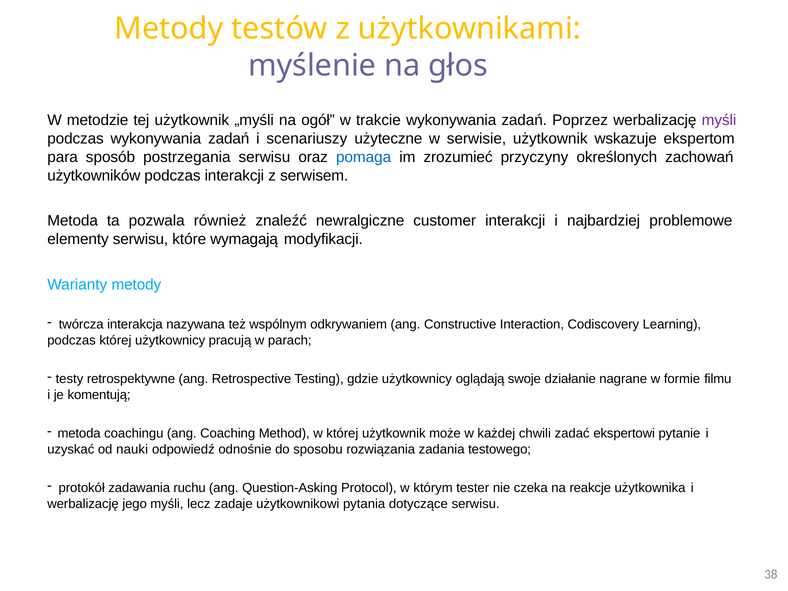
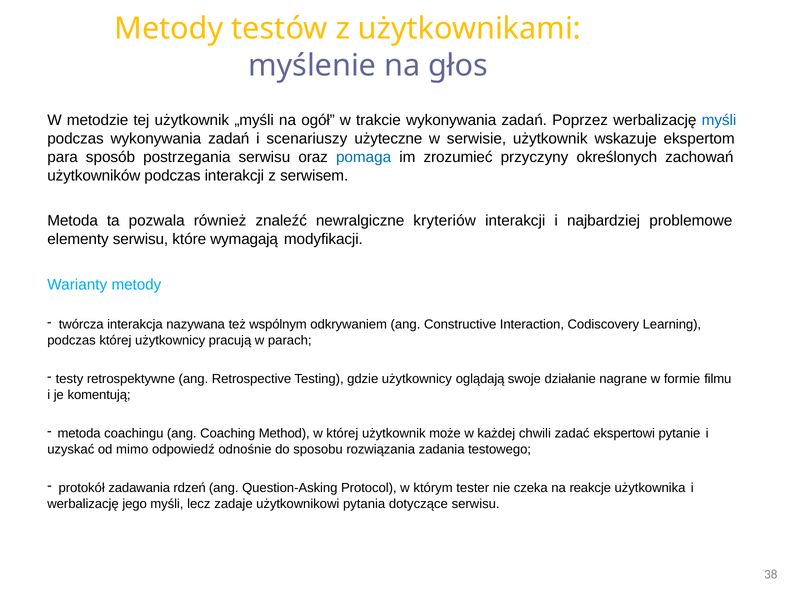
myśli colour: purple -> blue (719, 120)
customer: customer -> kryteriów (445, 221)
nauki: nauki -> mimo (132, 449)
ruchu: ruchu -> rdzeń (190, 488)
